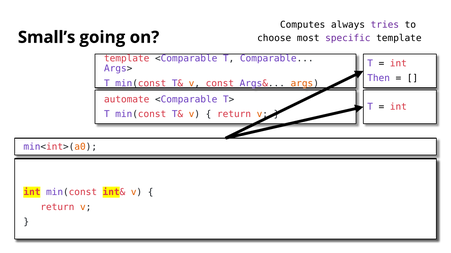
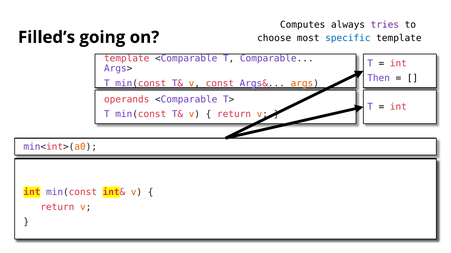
Small’s: Small’s -> Filled’s (47, 37)
specific colour: purple -> blue (348, 38)
automate: automate -> operands (127, 100)
